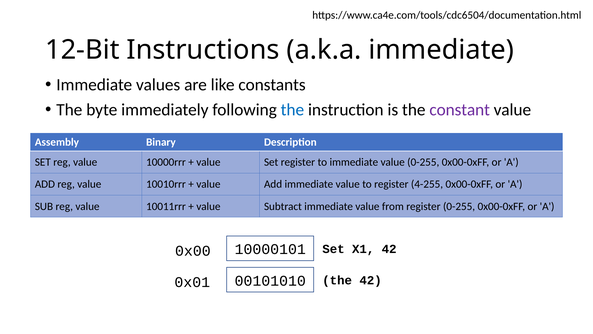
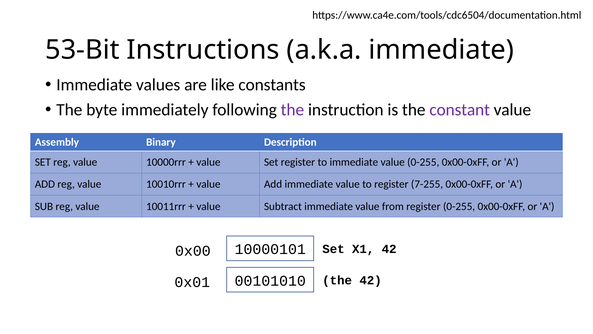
12-Bit: 12-Bit -> 53-Bit (82, 50)
the colour: blue -> purple (292, 110)
4-255: 4-255 -> 7-255 (427, 184)
